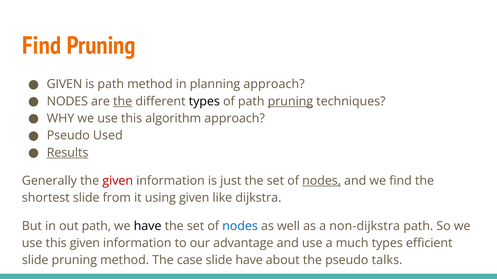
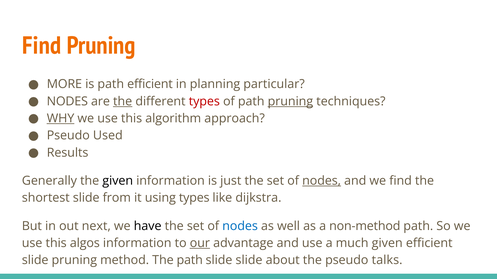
GIVEN: GIVEN -> MORE (64, 84)
path method: method -> efficient (150, 84)
planning approach: approach -> particular (274, 84)
types colour: black -> red (204, 102)
WHY underline: none -> present (61, 119)
Results underline: present -> none (68, 153)
given colour: red -> black (118, 181)
using given: given -> types (194, 198)
out path: path -> next (96, 226)
non-dijkstra: non-dijkstra -> non-method (365, 226)
this given: given -> algos (85, 244)
our underline: none -> present (200, 244)
much types: types -> given (387, 244)
The case: case -> path (190, 261)
slide have: have -> slide (249, 261)
